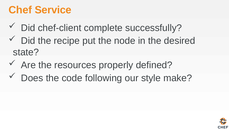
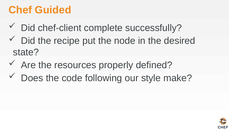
Service: Service -> Guided (53, 10)
